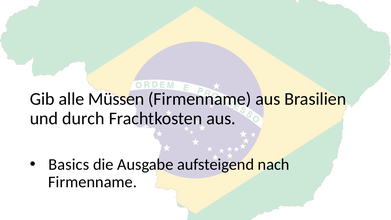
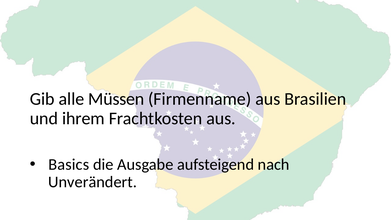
durch: durch -> ihrem (83, 118)
Firmenname: Firmenname -> Unverändert (93, 182)
